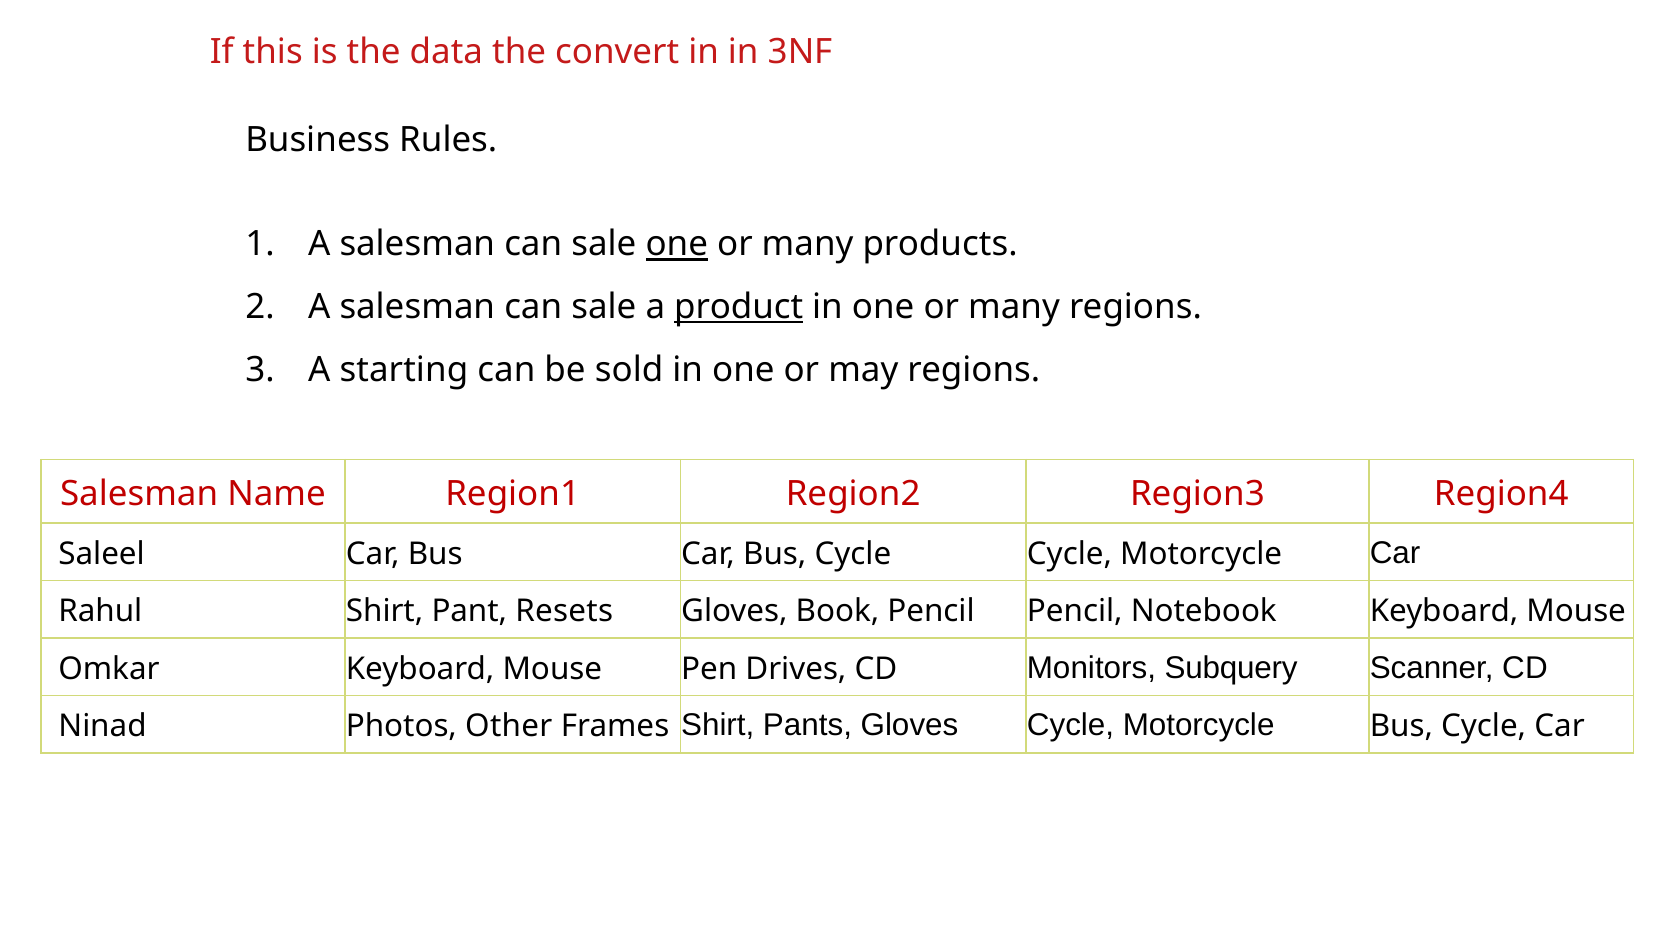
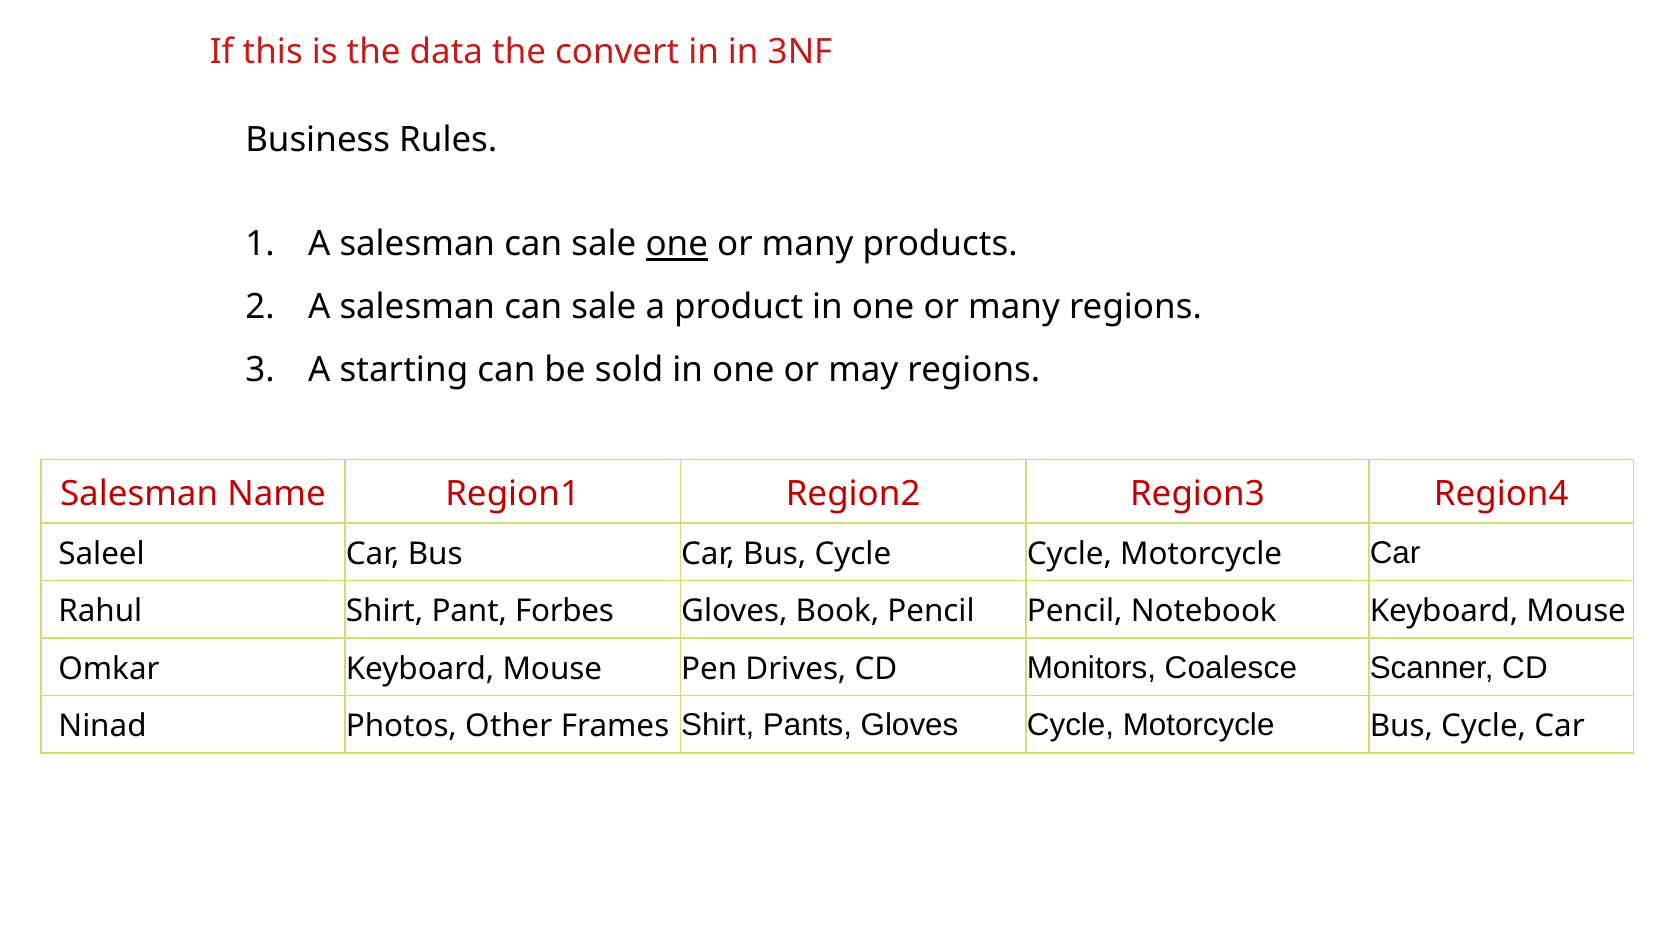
product underline: present -> none (739, 307)
Resets: Resets -> Forbes (565, 612)
Subquery: Subquery -> Coalesce (1231, 668)
